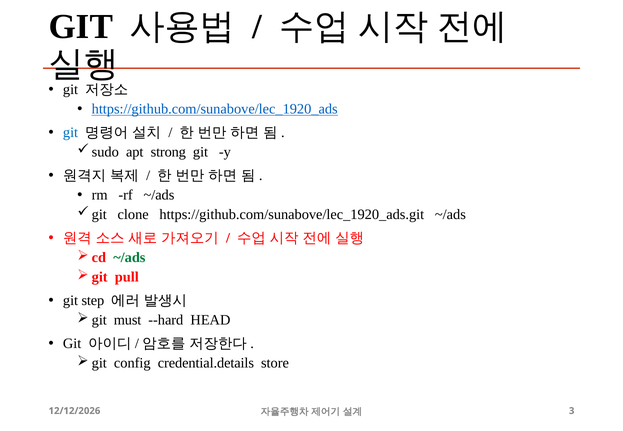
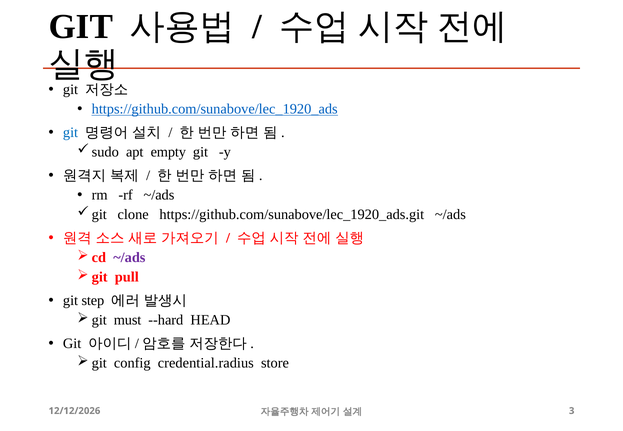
strong: strong -> empty (168, 152)
~/ads colour: green -> purple (129, 258)
credential.details: credential.details -> credential.radius (206, 363)
